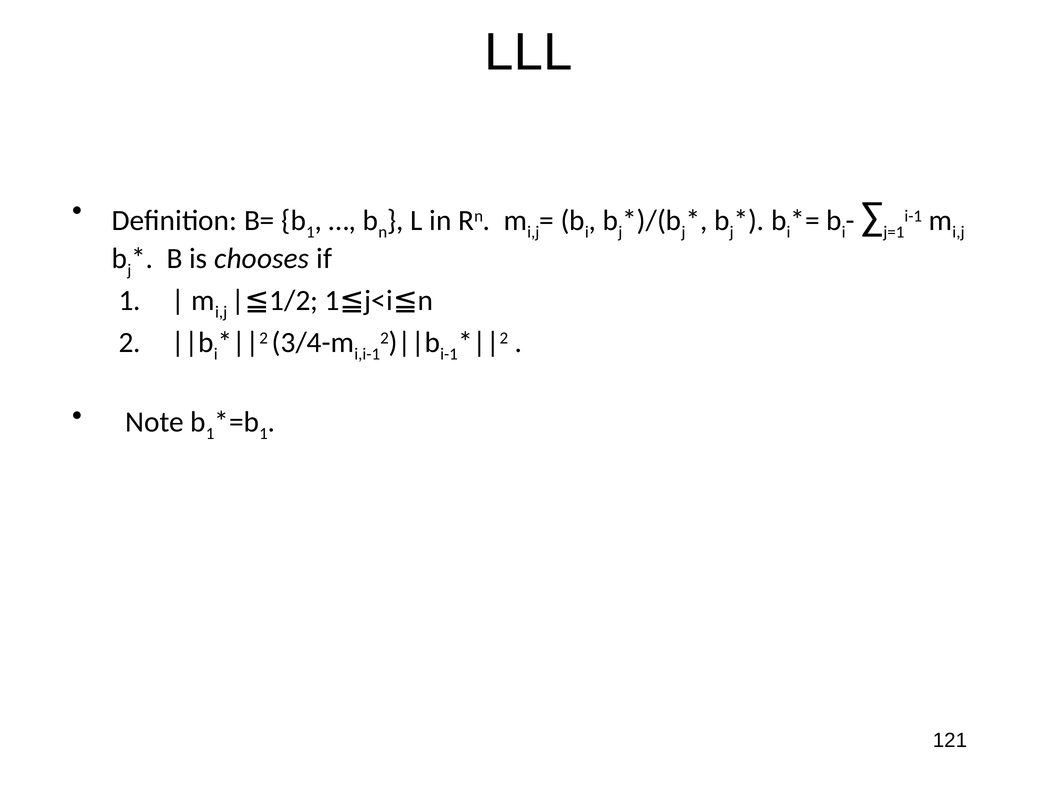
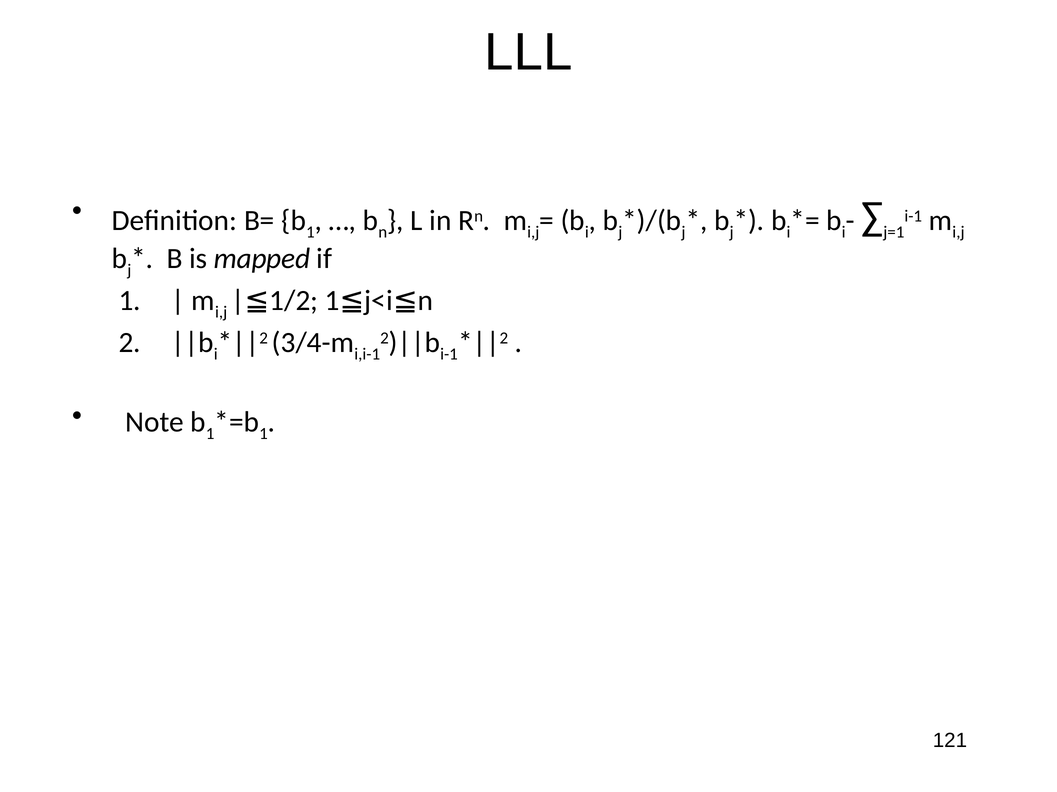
chooses: chooses -> mapped (262, 259)
